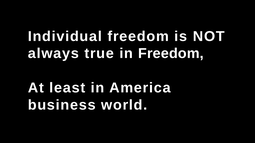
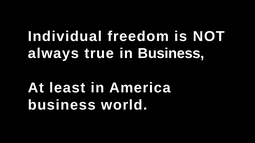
in Freedom: Freedom -> Business (171, 54)
